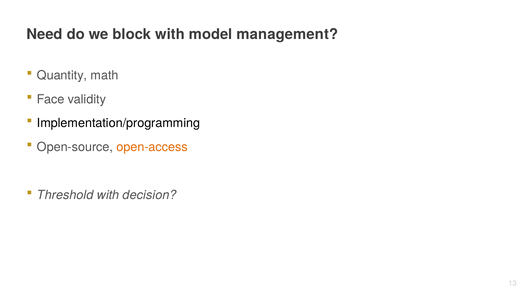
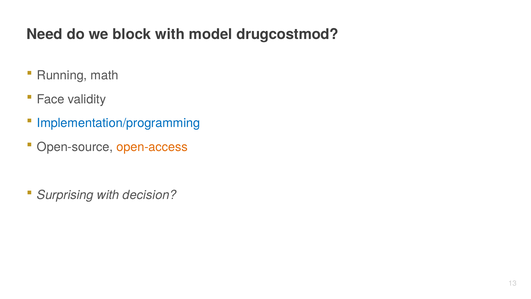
management: management -> drugcostmod (288, 34)
Quantity: Quantity -> Running (62, 75)
Implementation/programming colour: black -> blue (119, 123)
Threshold: Threshold -> Surprising (65, 195)
